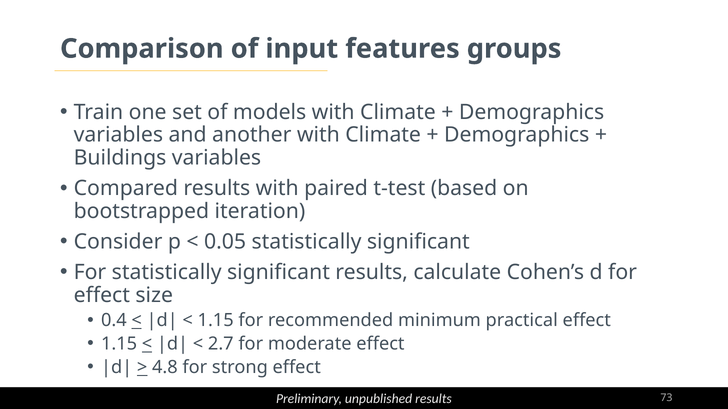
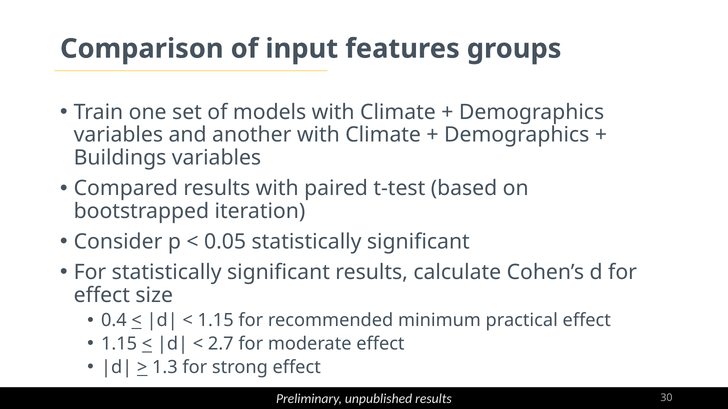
4.8: 4.8 -> 1.3 (165, 367)
73: 73 -> 30 (667, 398)
